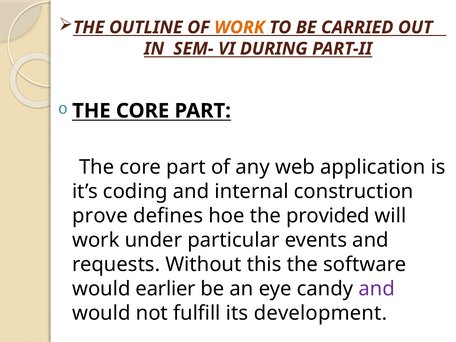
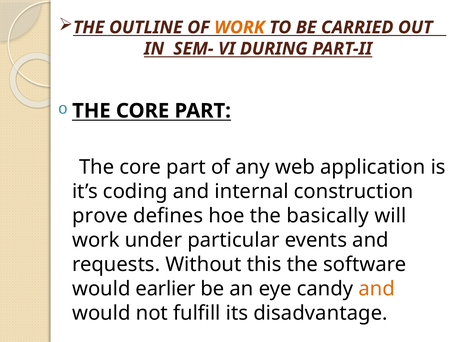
provided: provided -> basically (328, 216)
and colour: purple -> orange (377, 289)
development: development -> disadvantage (320, 313)
